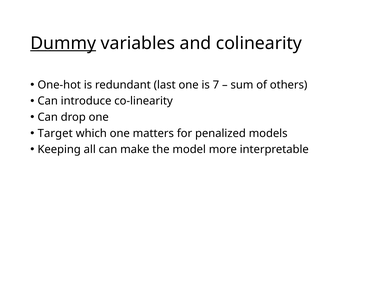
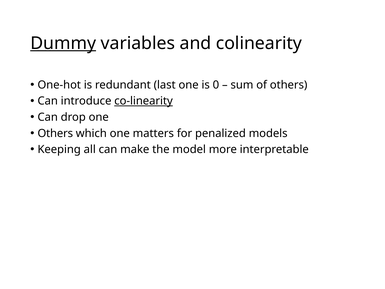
7: 7 -> 0 (216, 85)
co-linearity underline: none -> present (144, 101)
Target: Target -> Others (55, 133)
